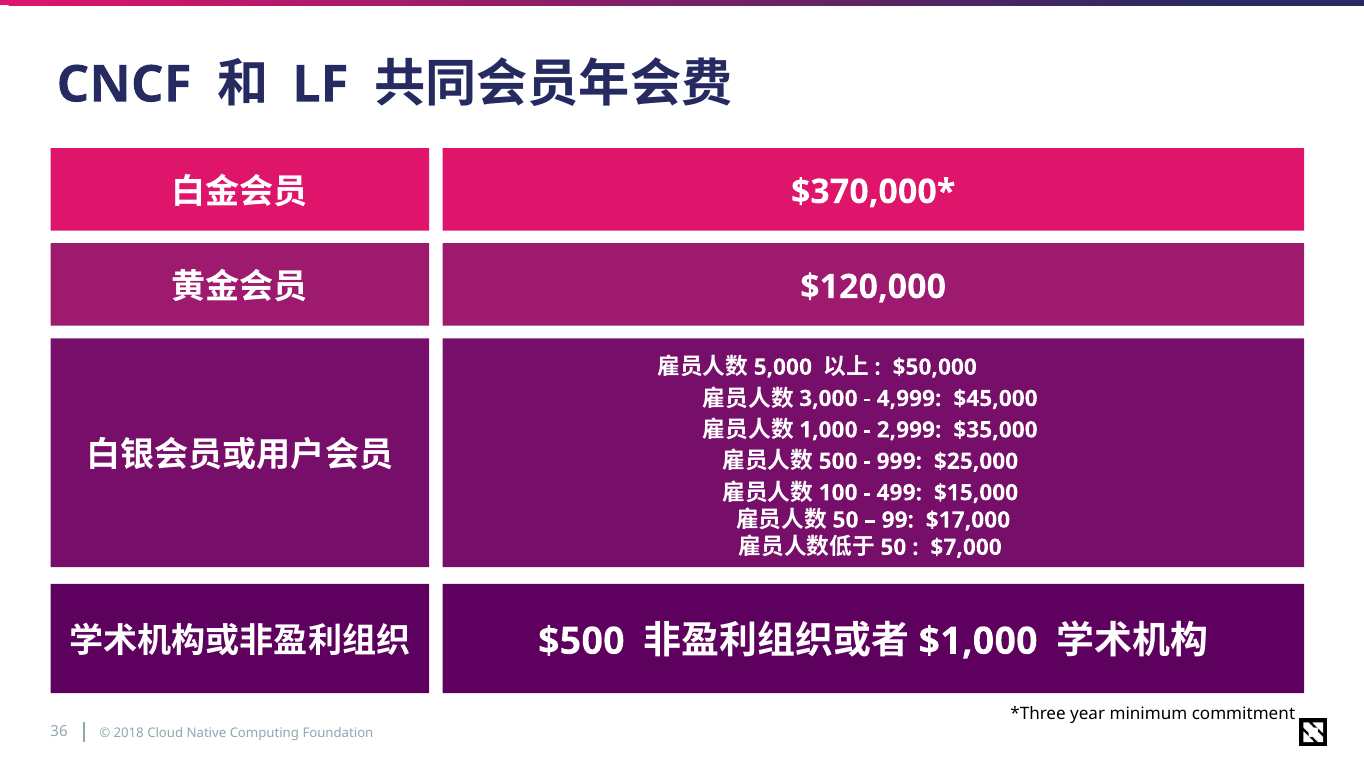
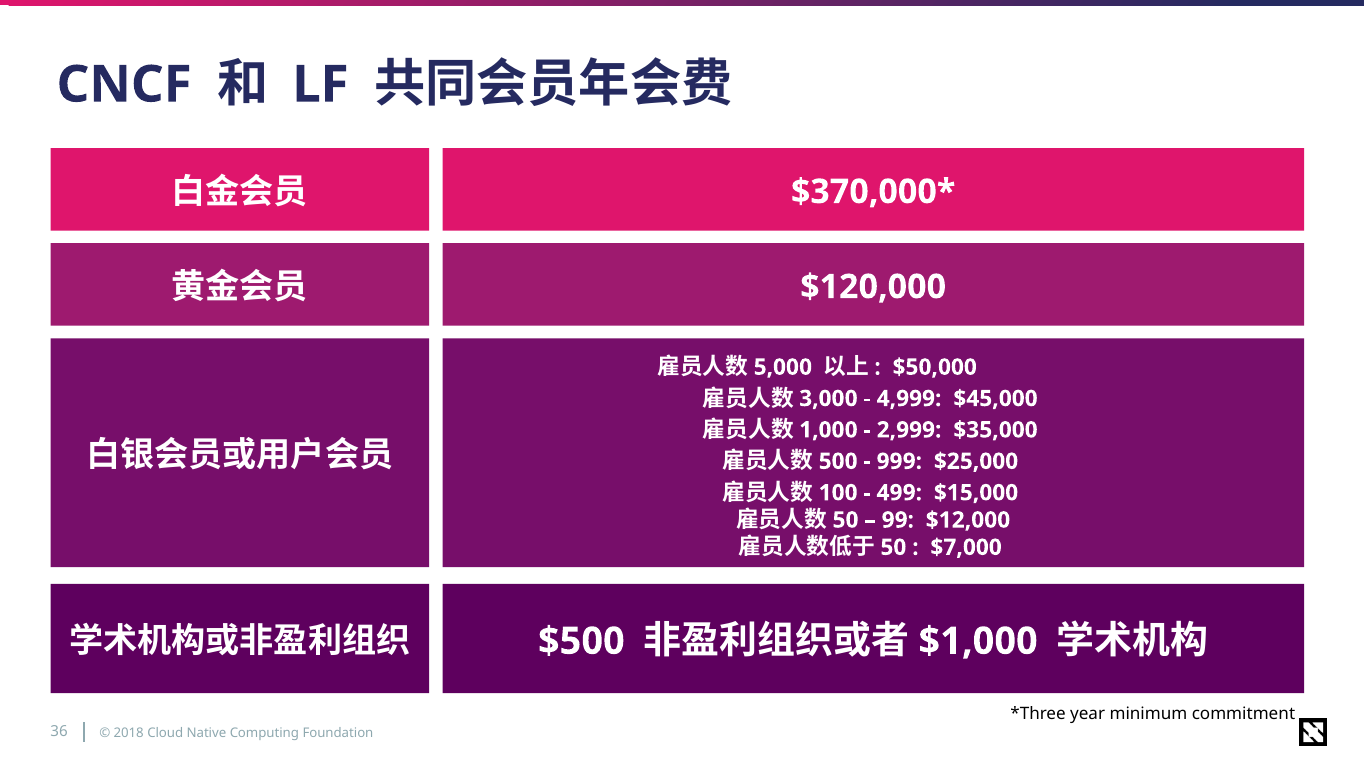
$17,000: $17,000 -> $12,000 (968, 520)
